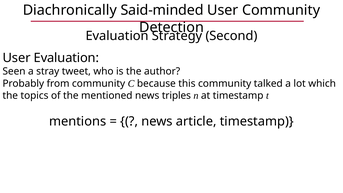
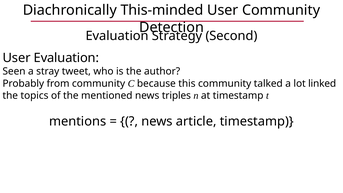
Said-minded: Said-minded -> This-minded (162, 10)
which: which -> linked (322, 83)
